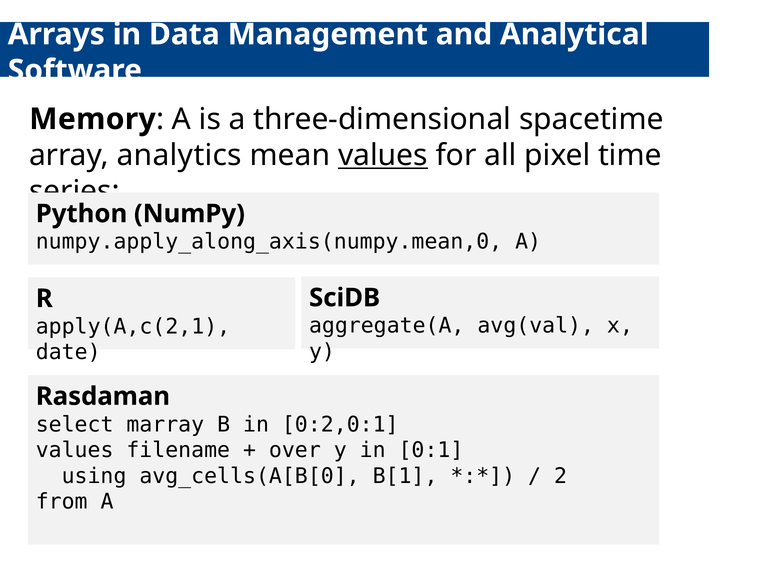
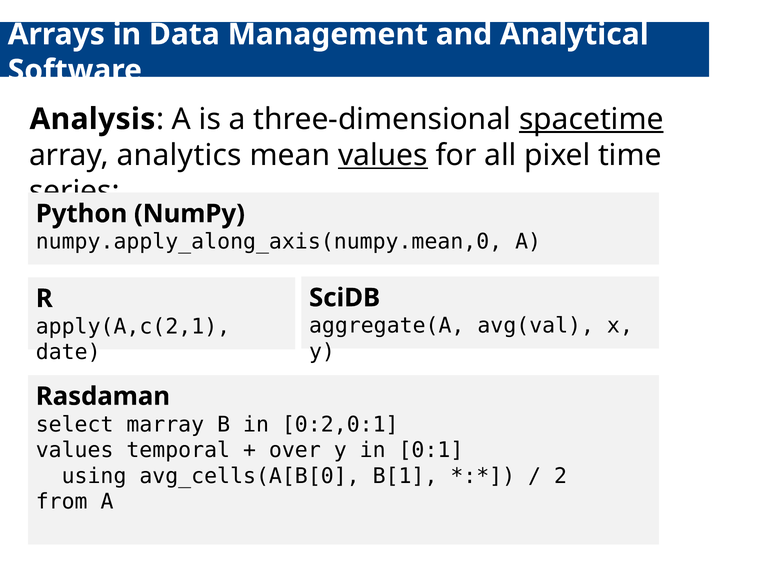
Memory: Memory -> Analysis (92, 119)
spacetime underline: none -> present (591, 119)
filename: filename -> temporal (178, 450)
